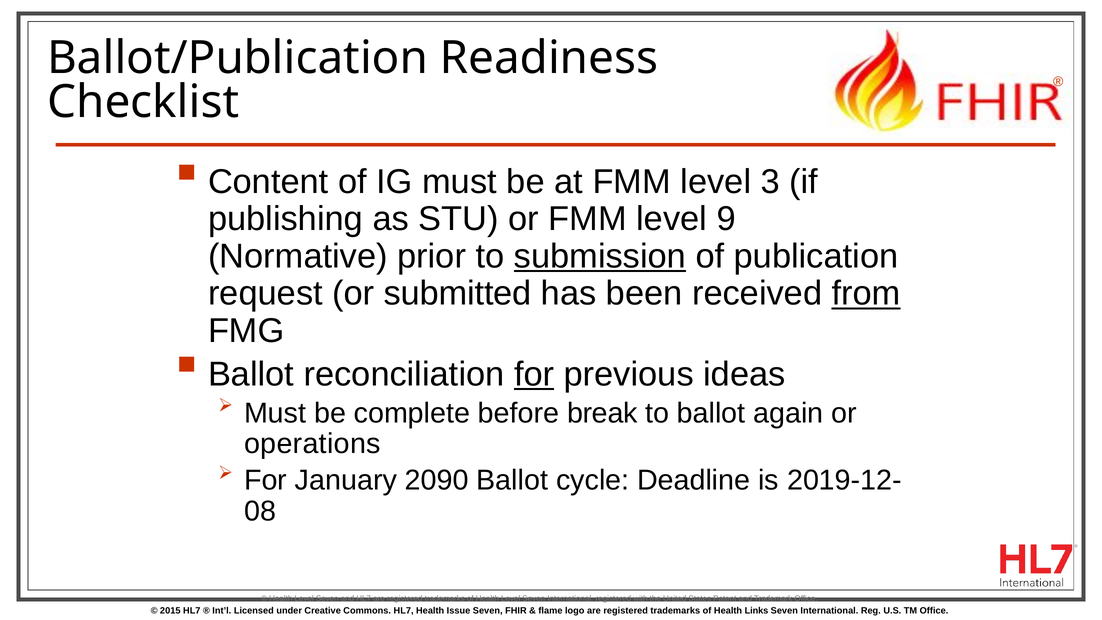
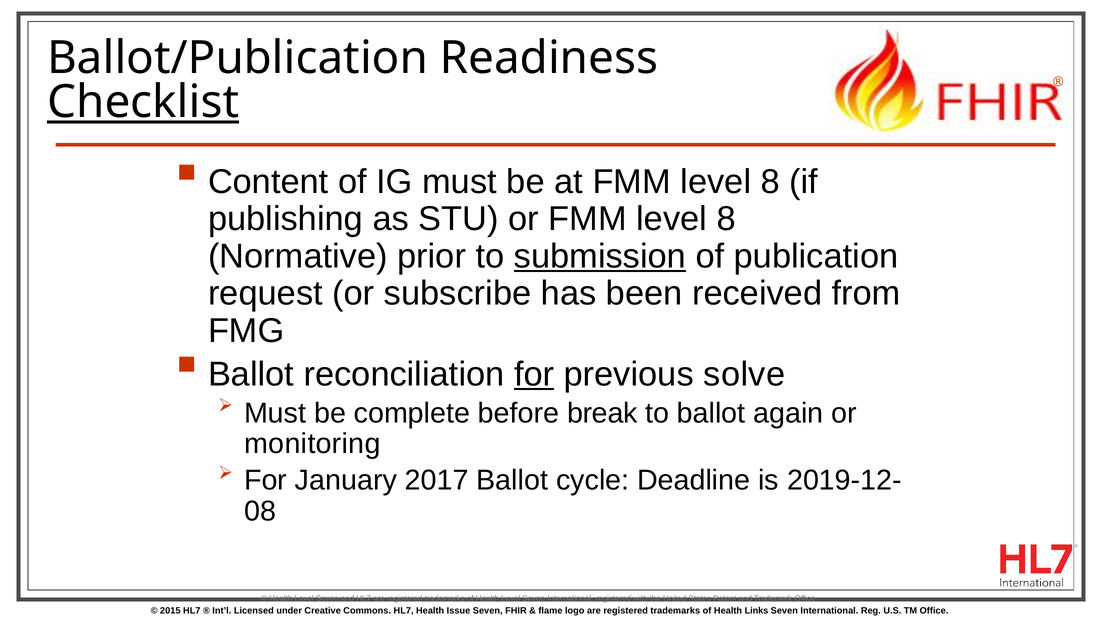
Checklist underline: none -> present (143, 102)
at FMM level 3: 3 -> 8 (770, 182)
or FMM level 9: 9 -> 8 (726, 219)
submitted: submitted -> subscribe (458, 293)
from underline: present -> none (866, 293)
ideas: ideas -> solve (744, 374)
operations: operations -> monitoring (312, 444)
2090: 2090 -> 2017 (437, 480)
